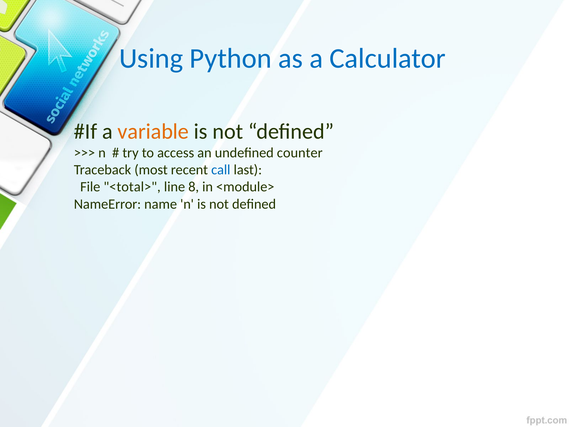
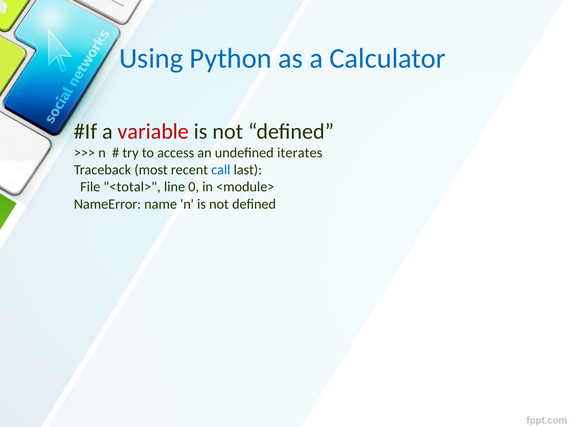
variable colour: orange -> red (153, 131)
counter: counter -> iterates (300, 153)
8: 8 -> 0 (194, 187)
